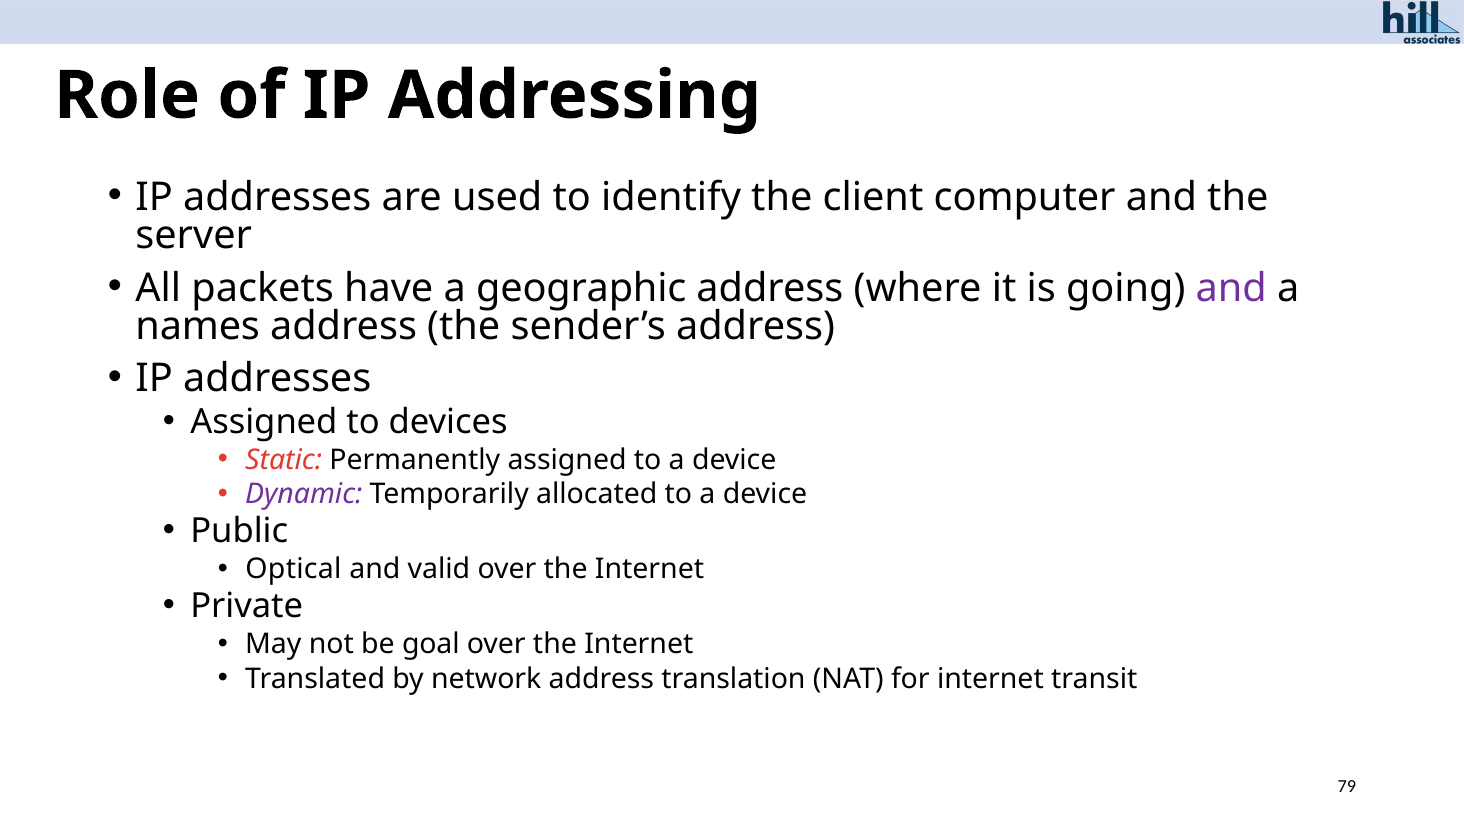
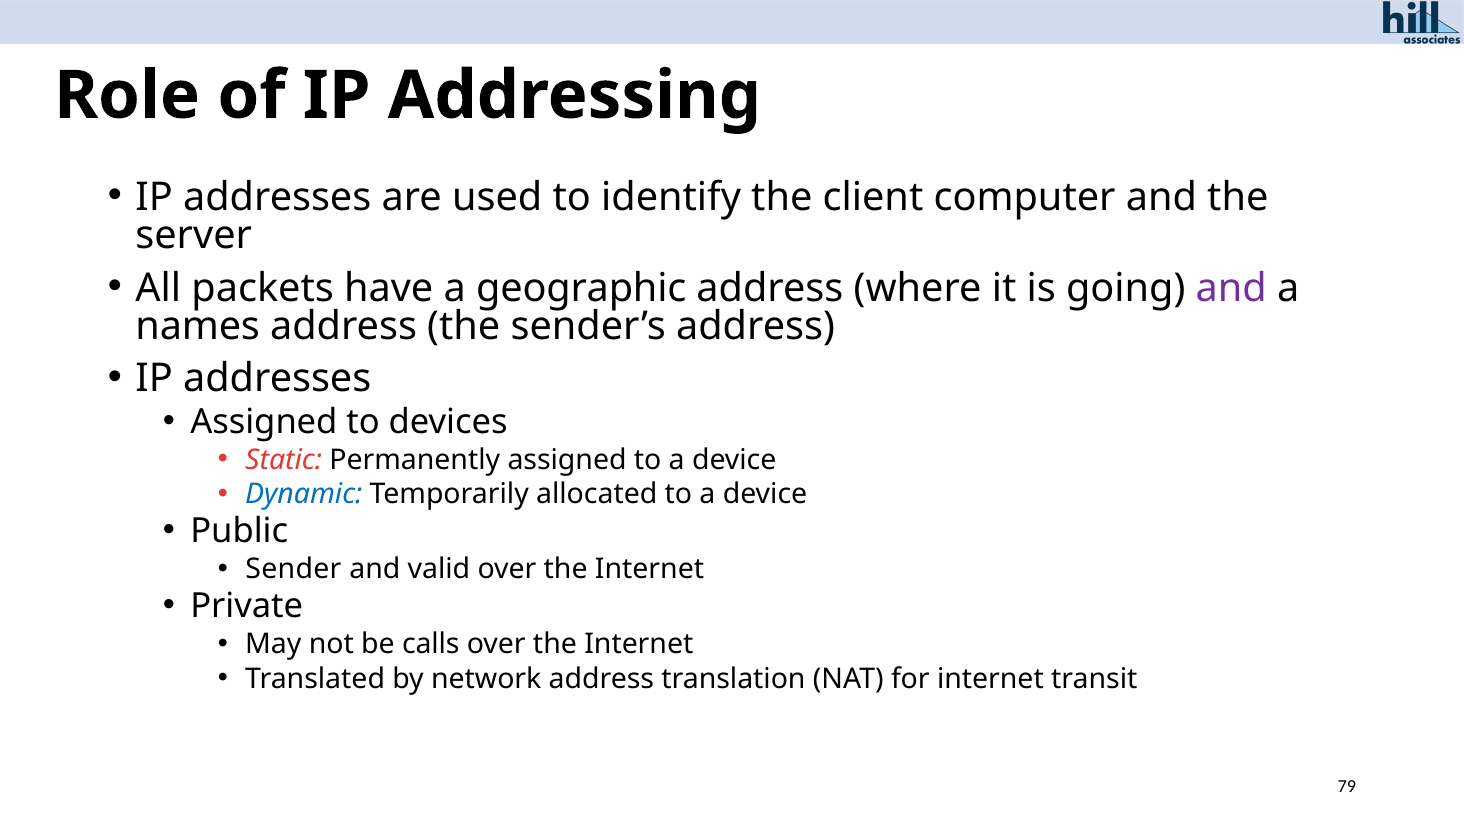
Dynamic colour: purple -> blue (304, 494)
Optical: Optical -> Sender (293, 569)
goal: goal -> calls (431, 644)
